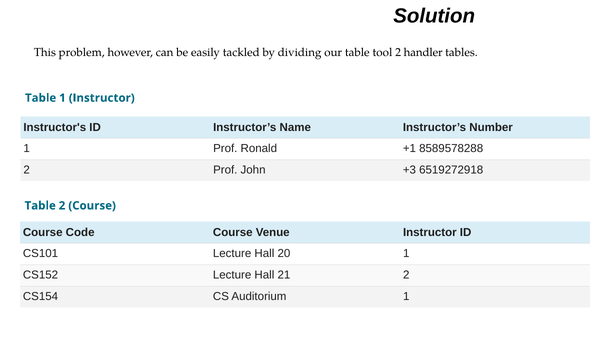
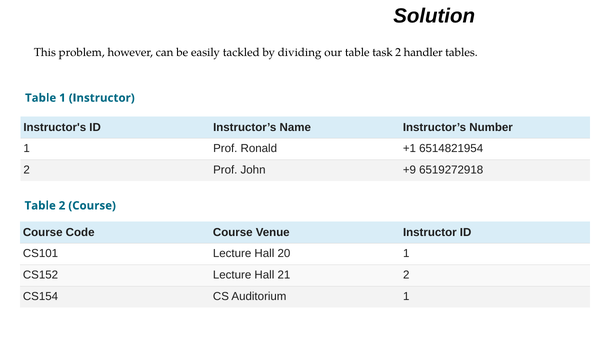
tool: tool -> task (383, 52)
8589578288: 8589578288 -> 6514821954 (451, 148)
+3: +3 -> +9 (409, 170)
